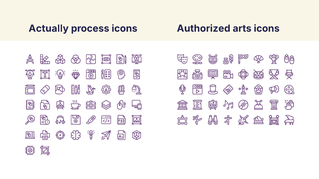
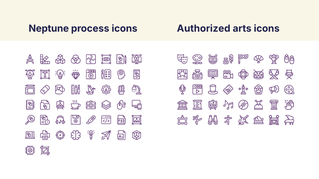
Actually: Actually -> Neptune (49, 29)
